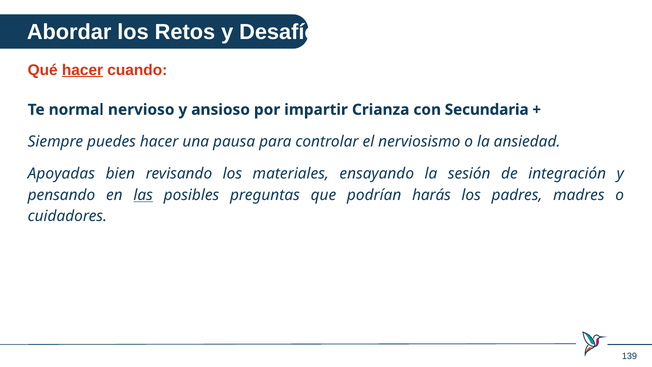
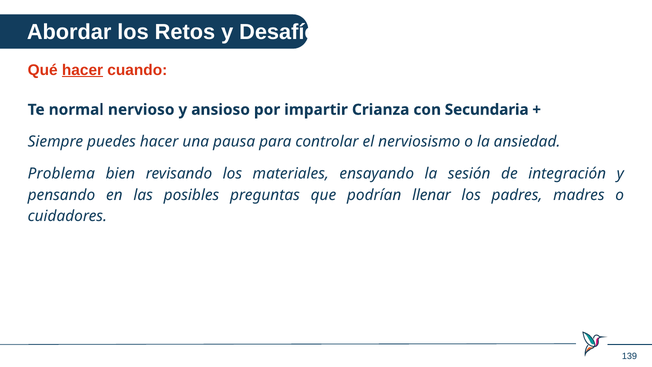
Apoyadas: Apoyadas -> Problema (61, 174)
las underline: present -> none (143, 195)
harás: harás -> llenar (432, 195)
